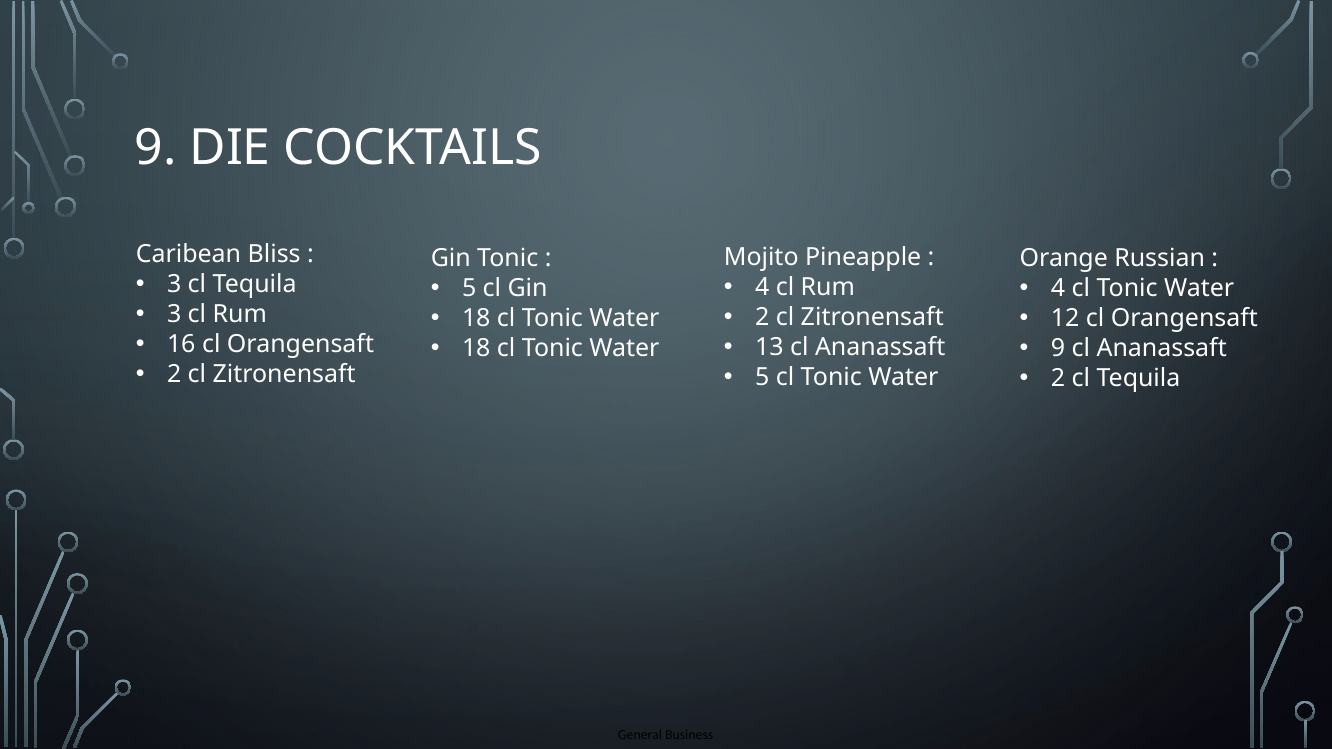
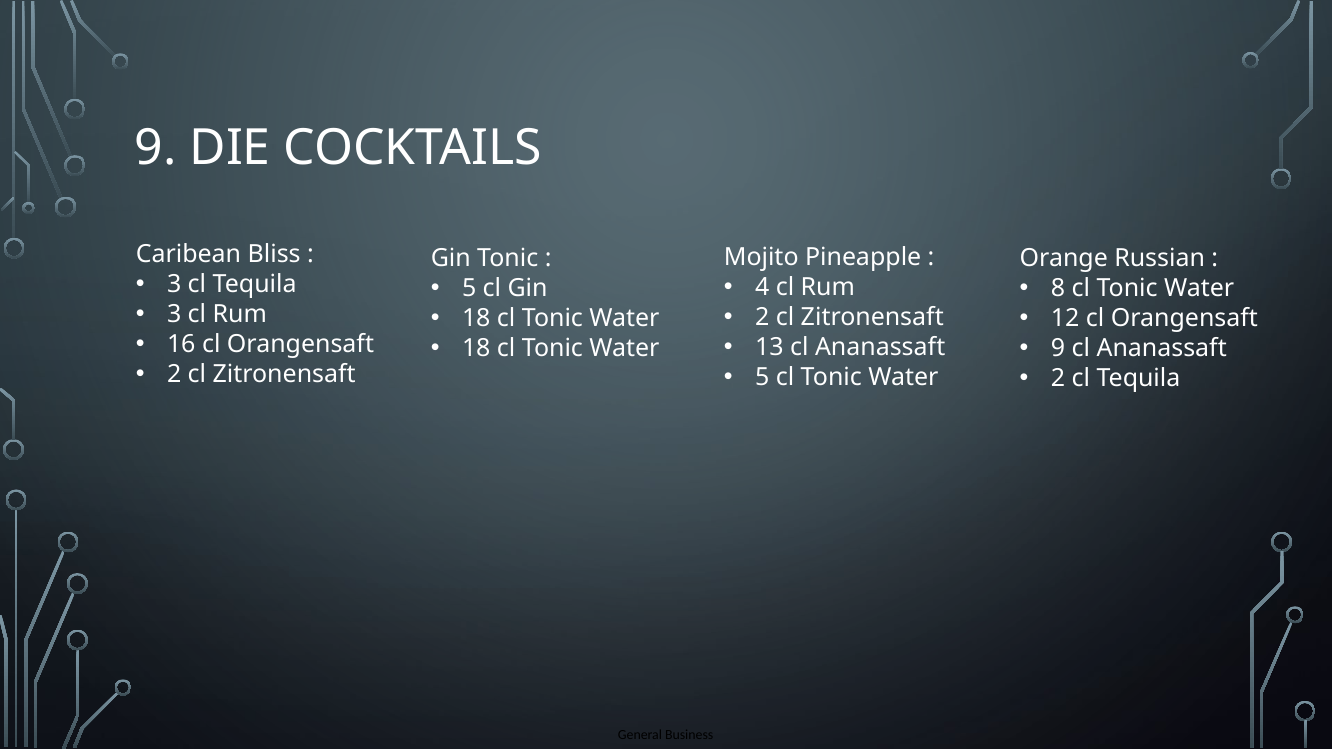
4: 4 -> 8 (1058, 289)
